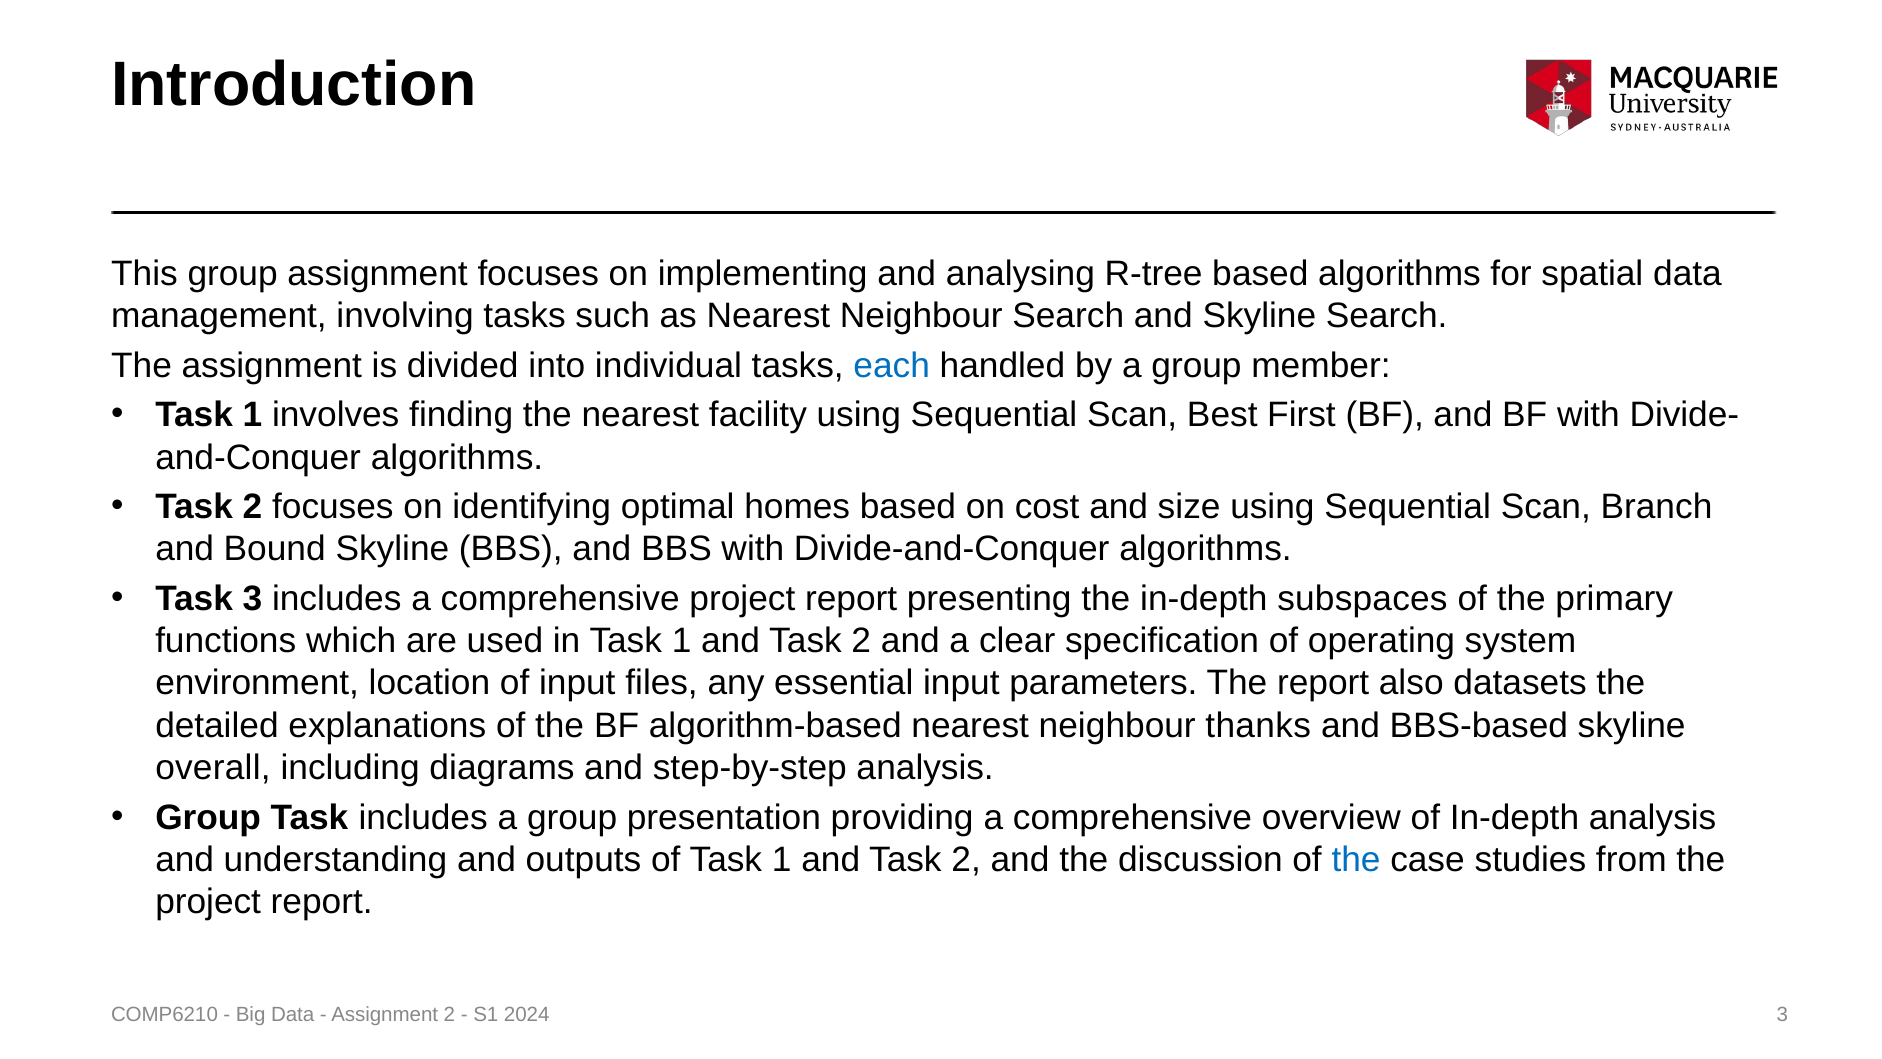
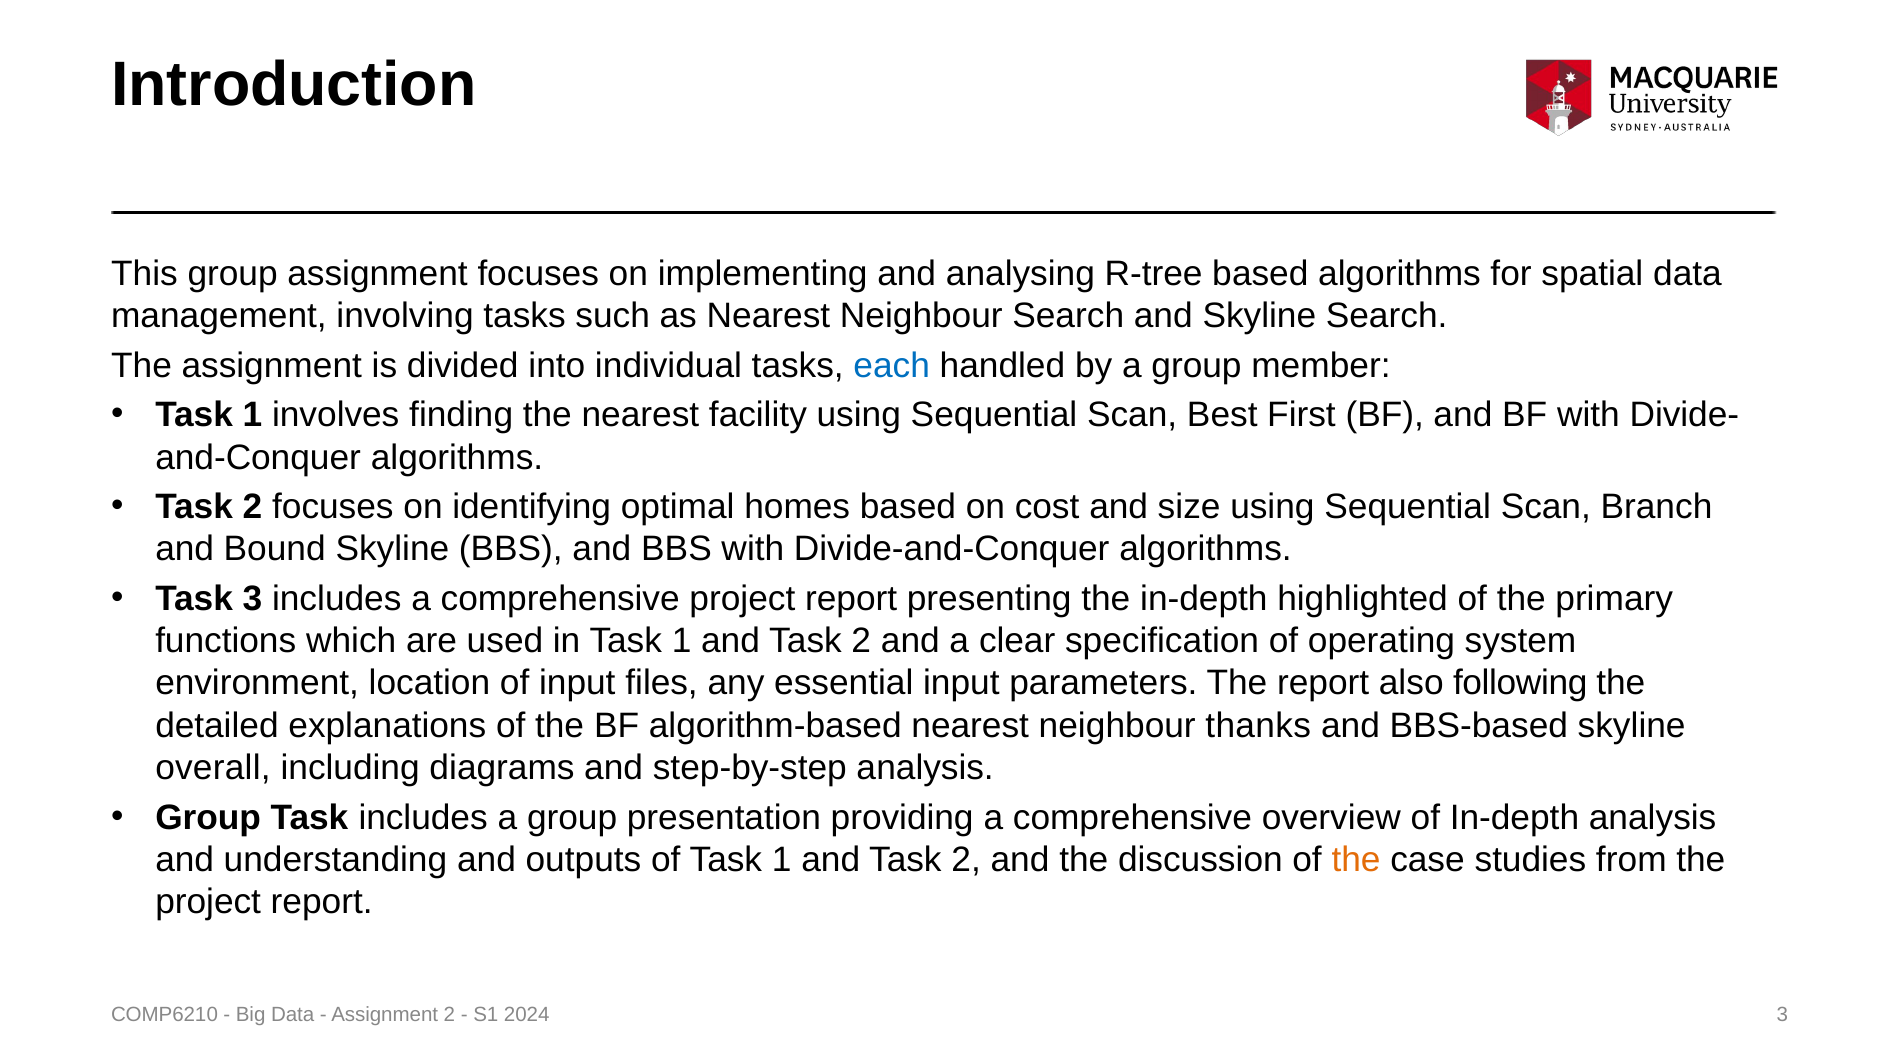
subspaces: subspaces -> highlighted (1363, 598)
datasets: datasets -> following (1520, 683)
the colour: blue -> orange (1356, 859)
